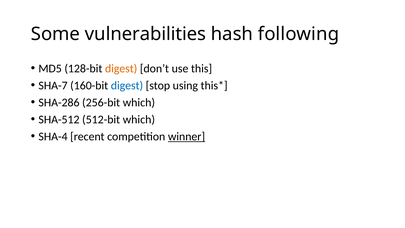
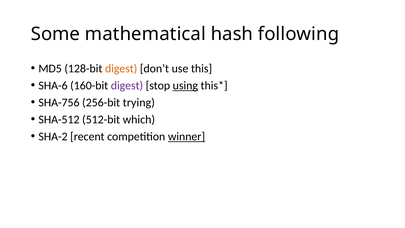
vulnerabilities: vulnerabilities -> mathematical (145, 34)
SHA-7: SHA-7 -> SHA-6 (53, 85)
digest colour: blue -> purple (127, 85)
using underline: none -> present (185, 85)
SHA-286: SHA-286 -> SHA-756 (59, 102)
256-bit which: which -> trying (139, 102)
SHA-4: SHA-4 -> SHA-2 (53, 136)
